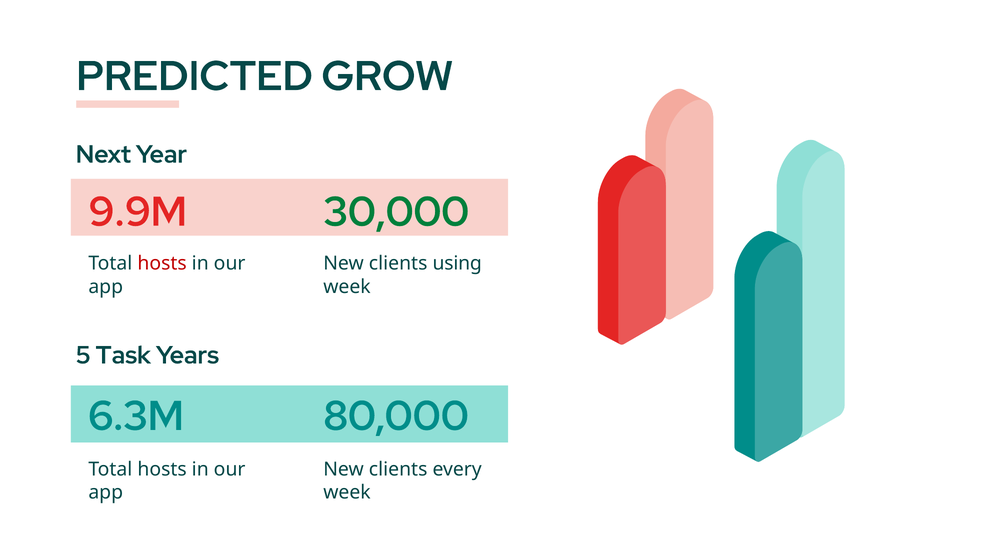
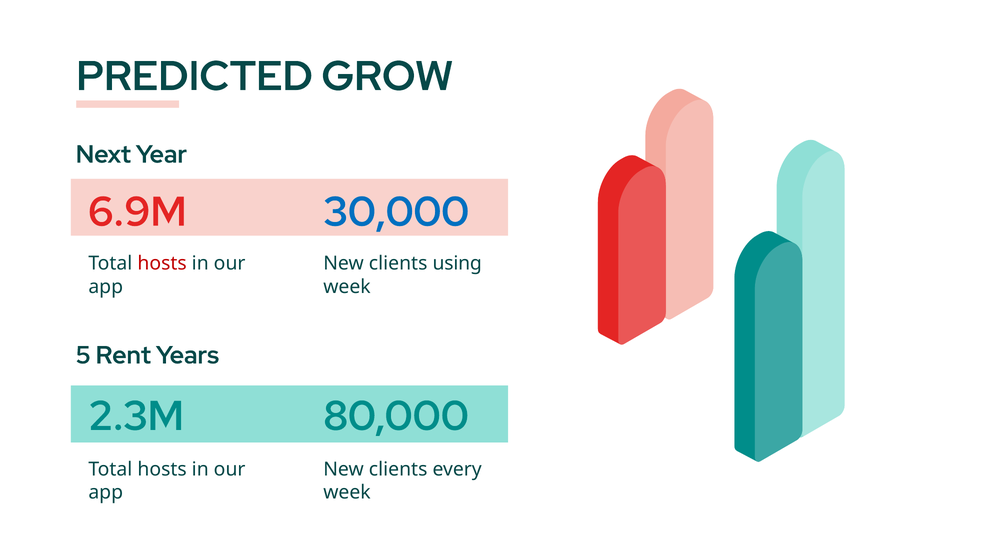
9.9M: 9.9M -> 6.9M (138, 212)
30,000 colour: green -> blue (396, 212)
Task: Task -> Rent (123, 355)
6.3M: 6.3M -> 2.3M (136, 416)
